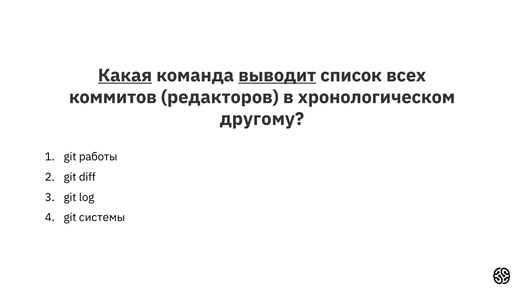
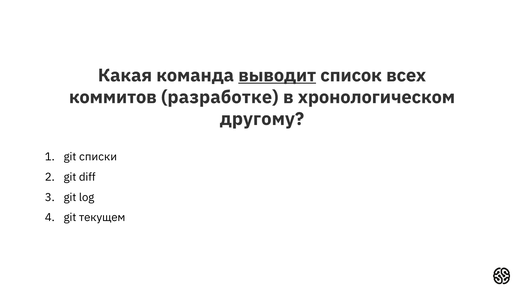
Какая underline: present -> none (125, 76)
редакторов: редакторов -> разработке (220, 97)
работы: работы -> списки (98, 157)
системы: системы -> текущем (102, 218)
